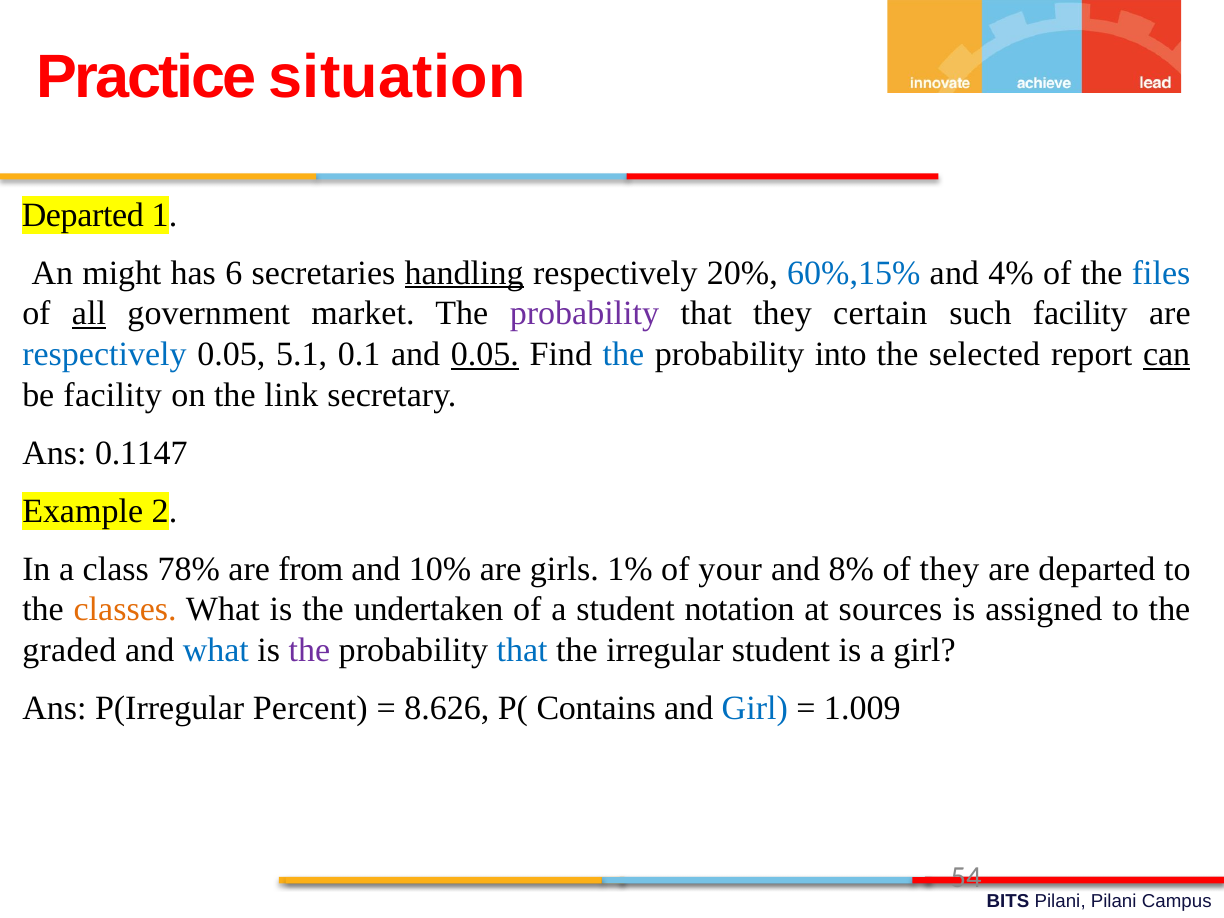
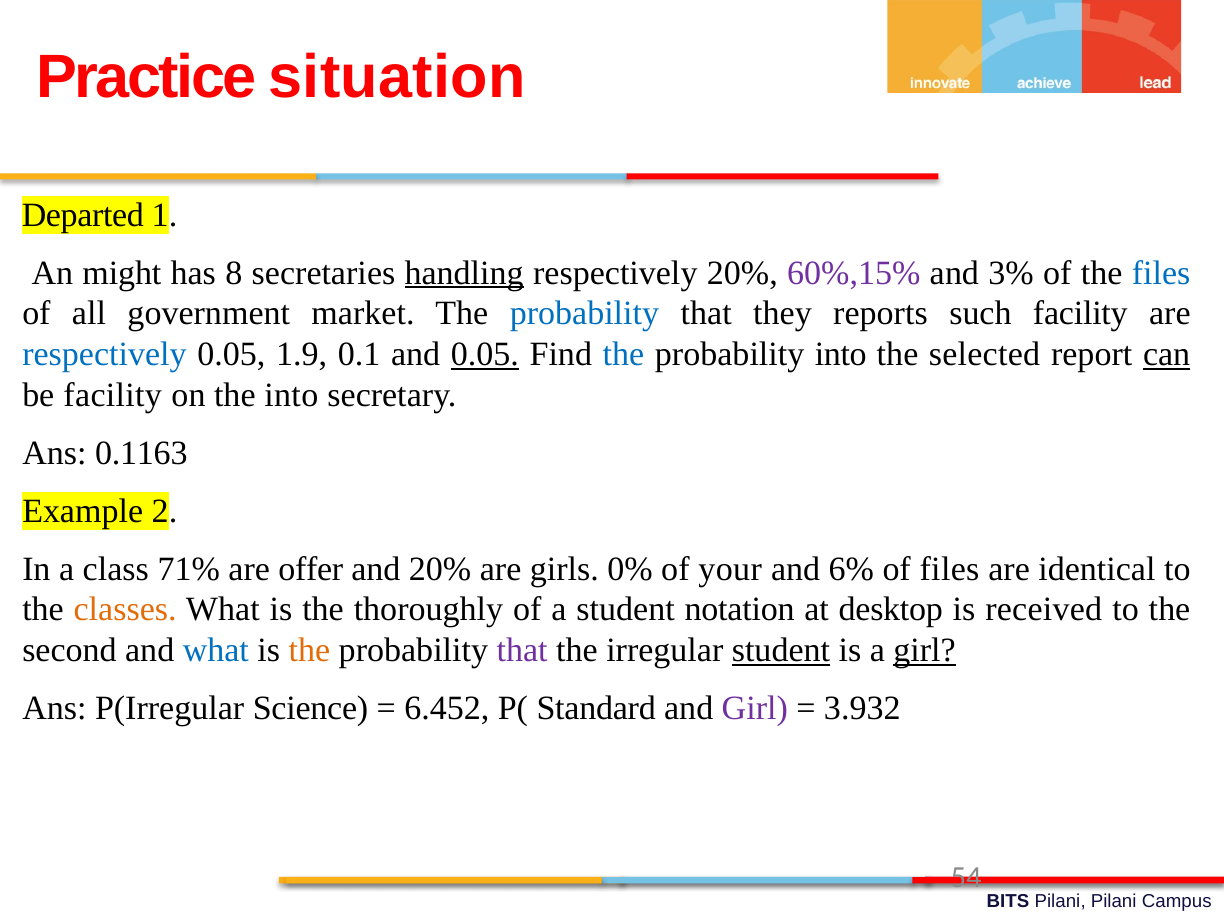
6: 6 -> 8 (234, 273)
60%,15% colour: blue -> purple (854, 273)
4%: 4% -> 3% (1011, 273)
all underline: present -> none (89, 314)
probability colour: purple -> blue (584, 314)
certain: certain -> reports (880, 314)
5.1: 5.1 -> 1.9 (302, 354)
the link: link -> into (291, 395)
0.1147: 0.1147 -> 0.1163 (141, 453)
78%: 78% -> 71% (189, 569)
from: from -> offer (311, 569)
and 10%: 10% -> 20% (440, 569)
1%: 1% -> 0% (630, 569)
8%: 8% -> 6% (851, 569)
of they: they -> files (950, 569)
are departed: departed -> identical (1097, 569)
undertaken: undertaken -> thoroughly (428, 610)
sources: sources -> desktop (891, 610)
assigned: assigned -> received (1044, 610)
graded: graded -> second (69, 650)
the colour: purple -> orange (309, 650)
that colour: blue -> purple (522, 650)
student underline: none -> present (781, 650)
girl underline: none -> present (925, 650)
Percent: Percent -> Science (311, 708)
8.626: 8.626 -> 6.452 (447, 708)
Contains: Contains -> Standard (596, 708)
Girl colour: blue -> purple (755, 708)
1.009: 1.009 -> 3.932 (862, 708)
